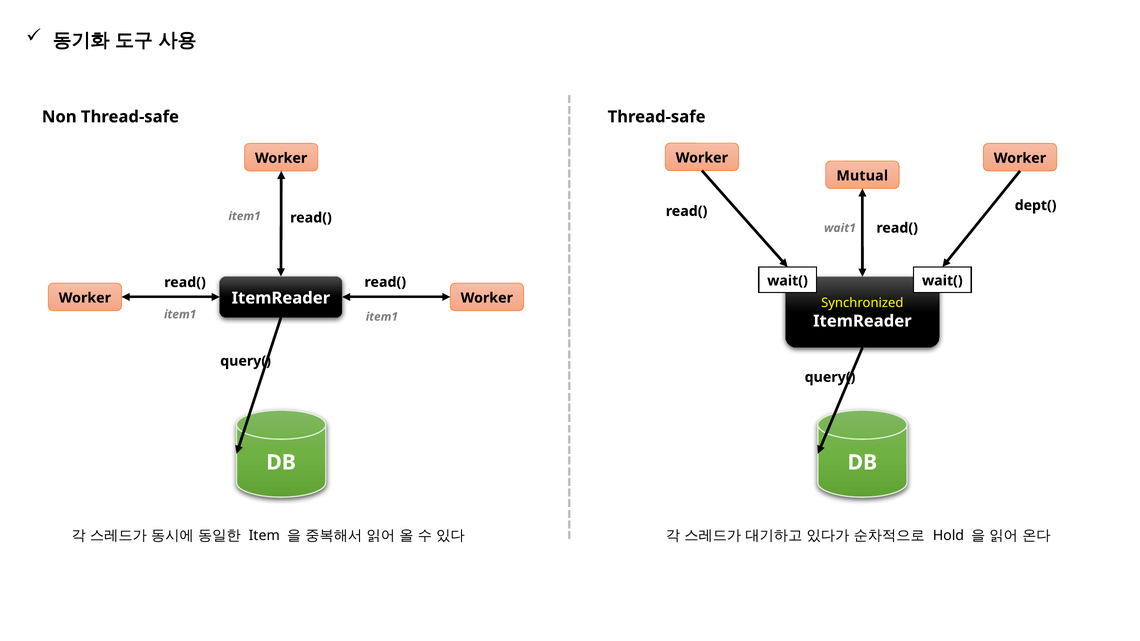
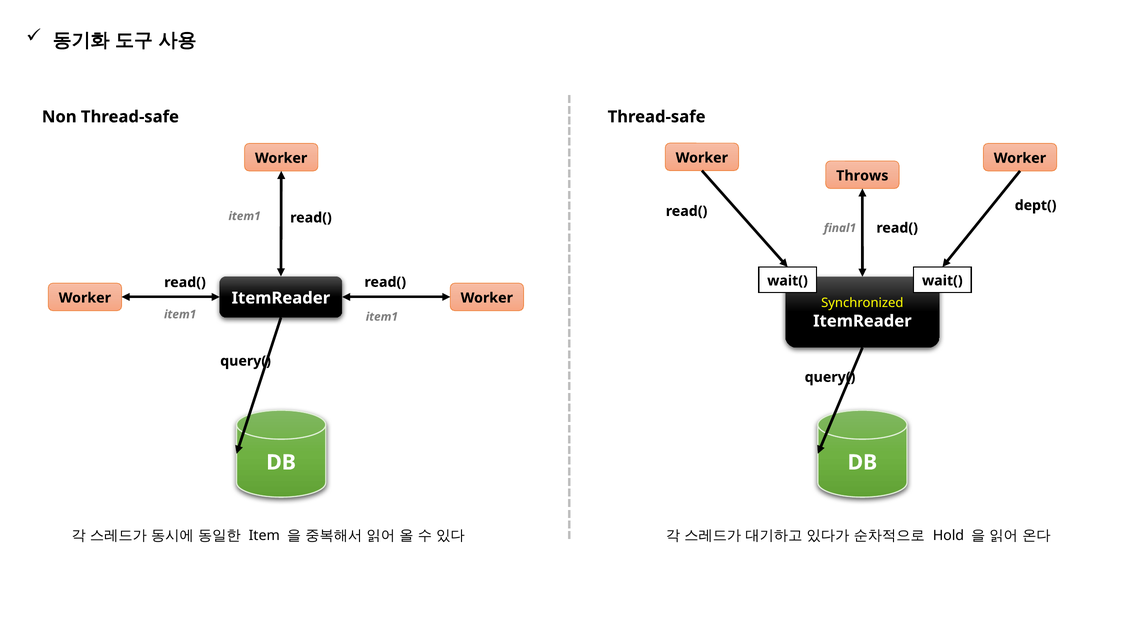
Mutual: Mutual -> Throws (862, 176)
wait1: wait1 -> final1 (840, 228)
